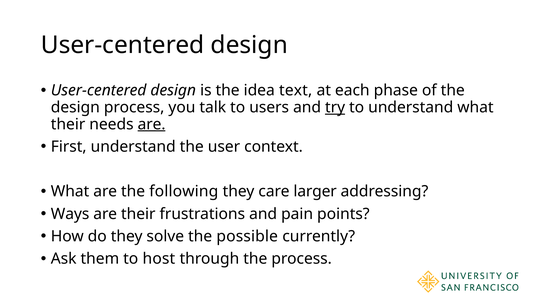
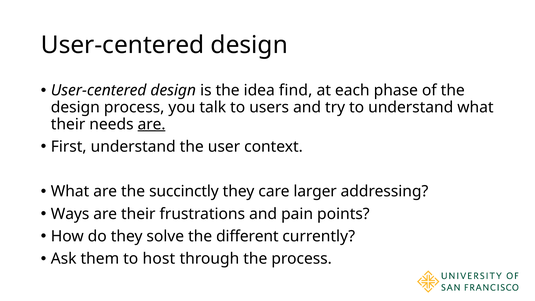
text: text -> find (296, 90)
try underline: present -> none (335, 107)
following: following -> succinctly (184, 191)
possible: possible -> different (247, 236)
